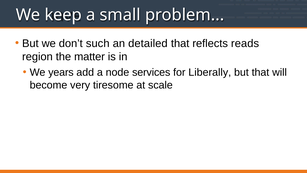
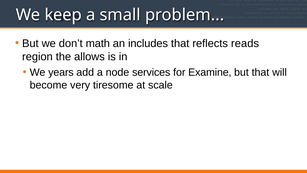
such: such -> math (98, 43)
detailed: detailed -> includes (148, 43)
matter: matter -> allows (89, 57)
Liberally: Liberally -> Examine (210, 72)
